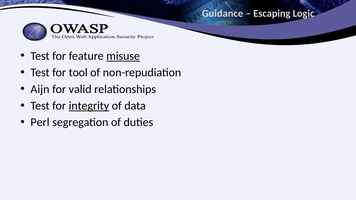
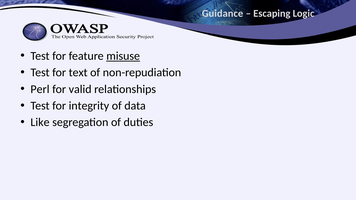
tool: tool -> text (78, 73)
Aijn: Aijn -> Perl (40, 89)
integrity underline: present -> none (89, 106)
Perl: Perl -> Like (40, 122)
